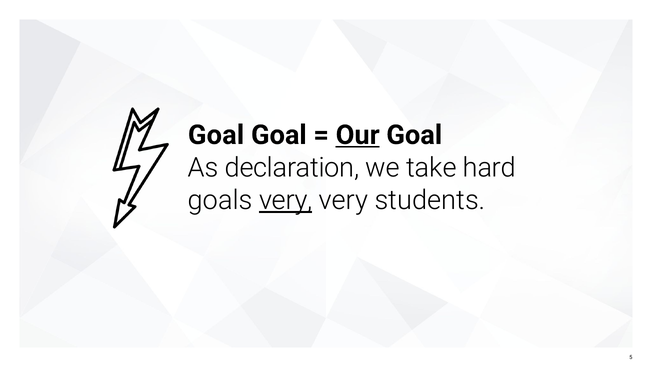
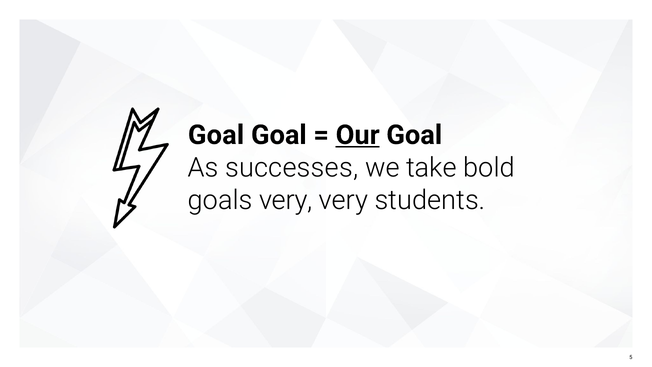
declaration: declaration -> successes (292, 168)
hard: hard -> bold (489, 168)
very underline: present -> none (286, 200)
